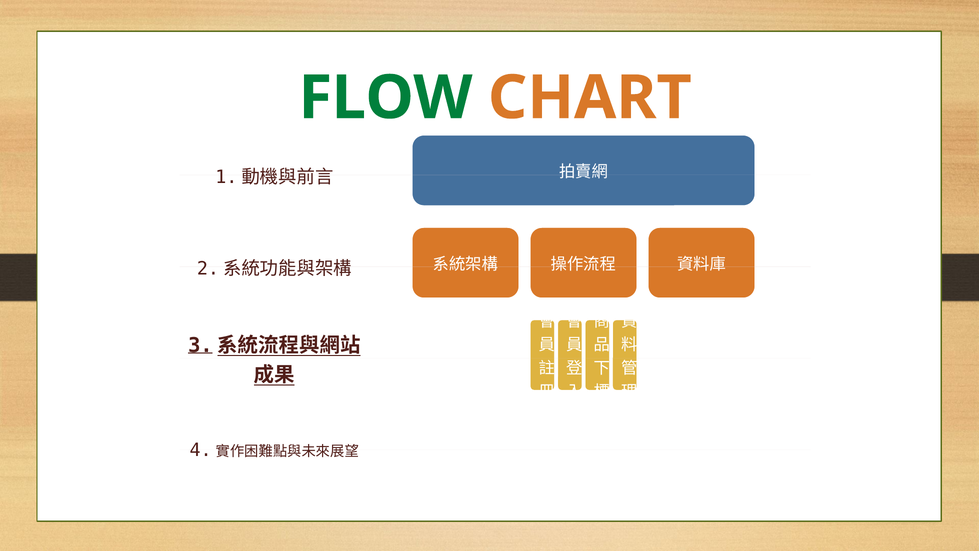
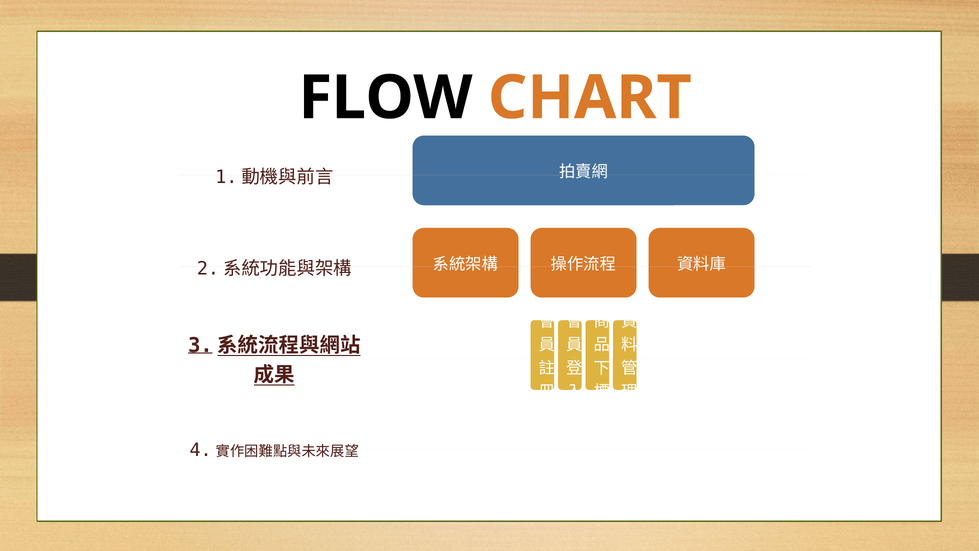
FLOW colour: green -> black (386, 98)
